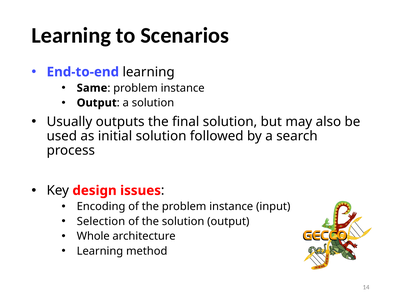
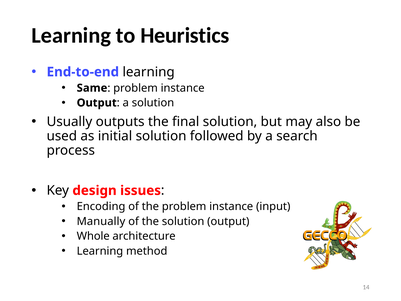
Scenarios: Scenarios -> Heuristics (185, 35)
Selection: Selection -> Manually (101, 221)
